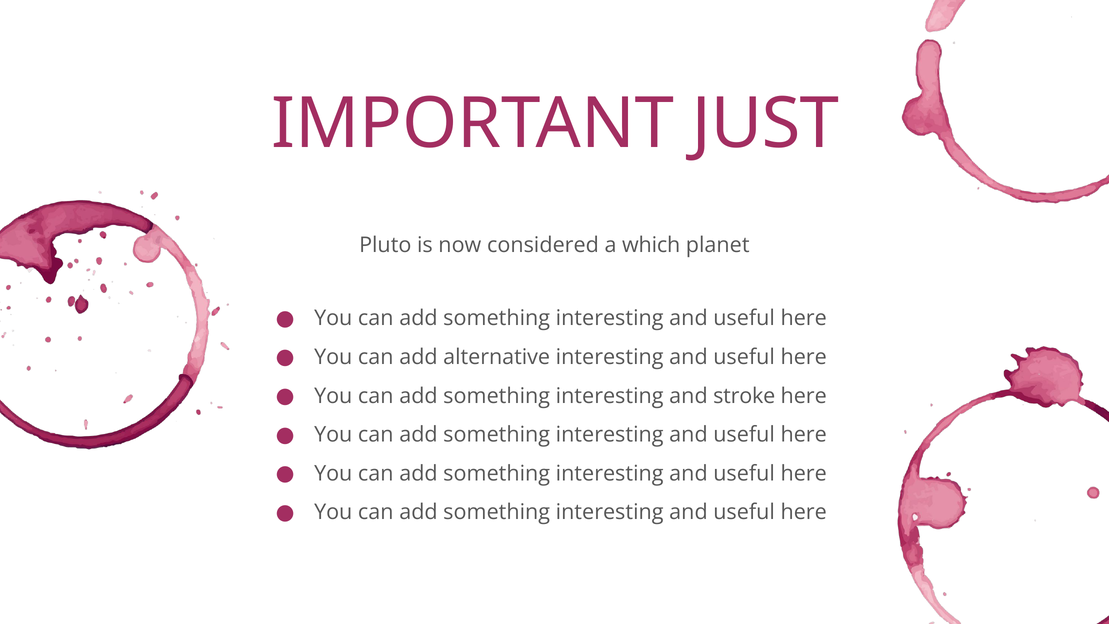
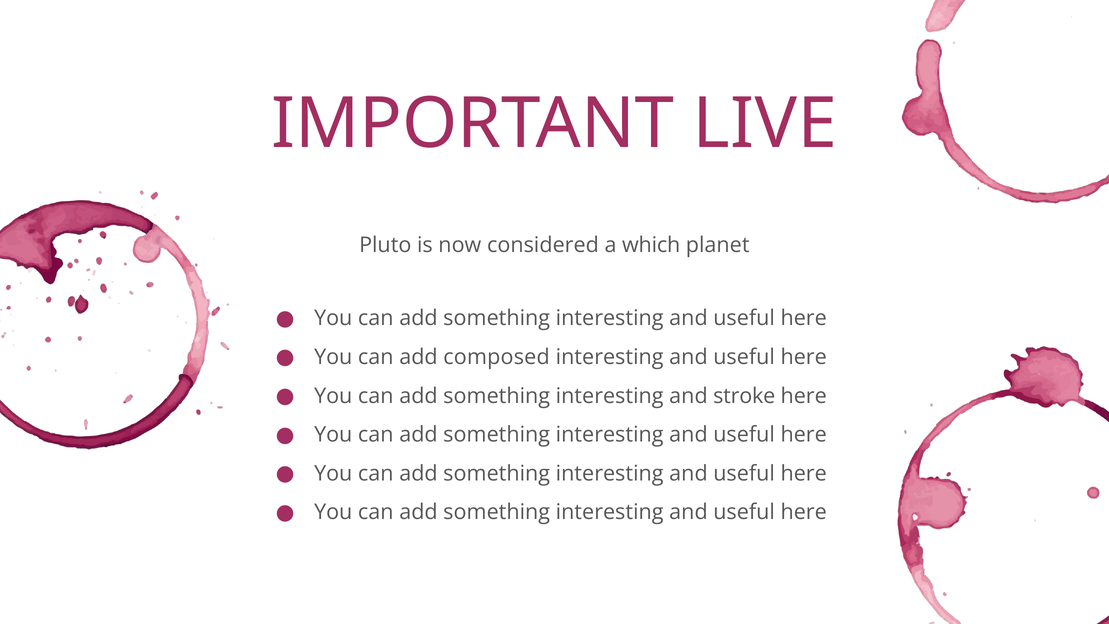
JUST: JUST -> LIVE (765, 124)
alternative: alternative -> composed (497, 357)
